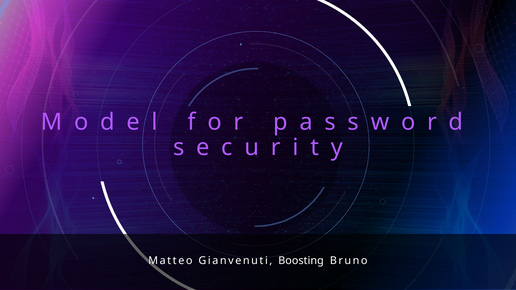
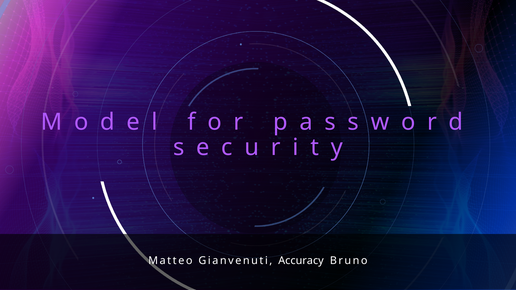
Boosting: Boosting -> Accuracy (301, 261)
